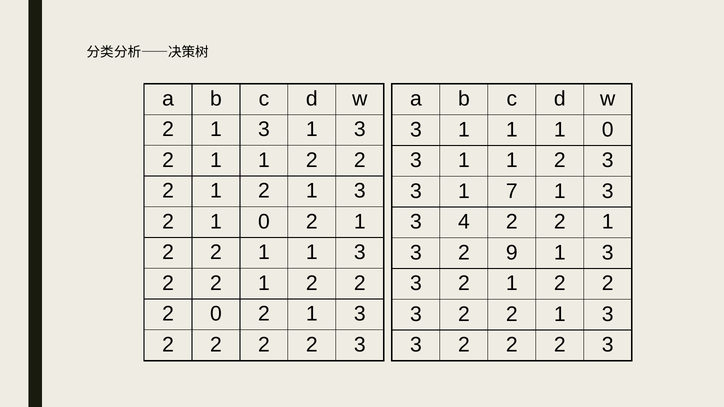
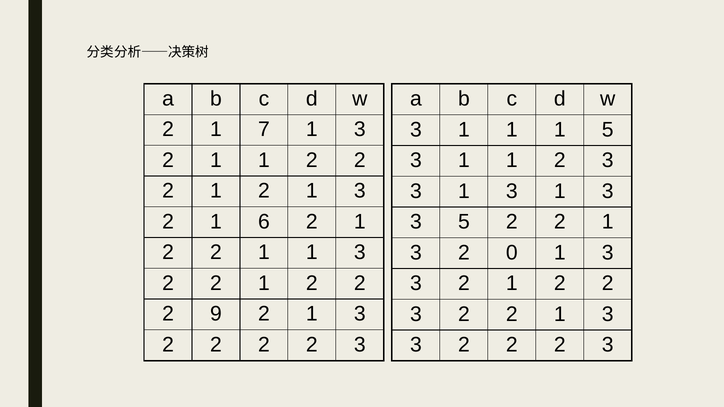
3: 3 -> 7 (264, 129)
1 1 0: 0 -> 5 (608, 130)
7: 7 -> 3 (512, 191)
2 1 0: 0 -> 6 (264, 222)
3 4: 4 -> 5 (464, 222)
9: 9 -> 0 (512, 253)
2 0: 0 -> 9 (216, 314)
